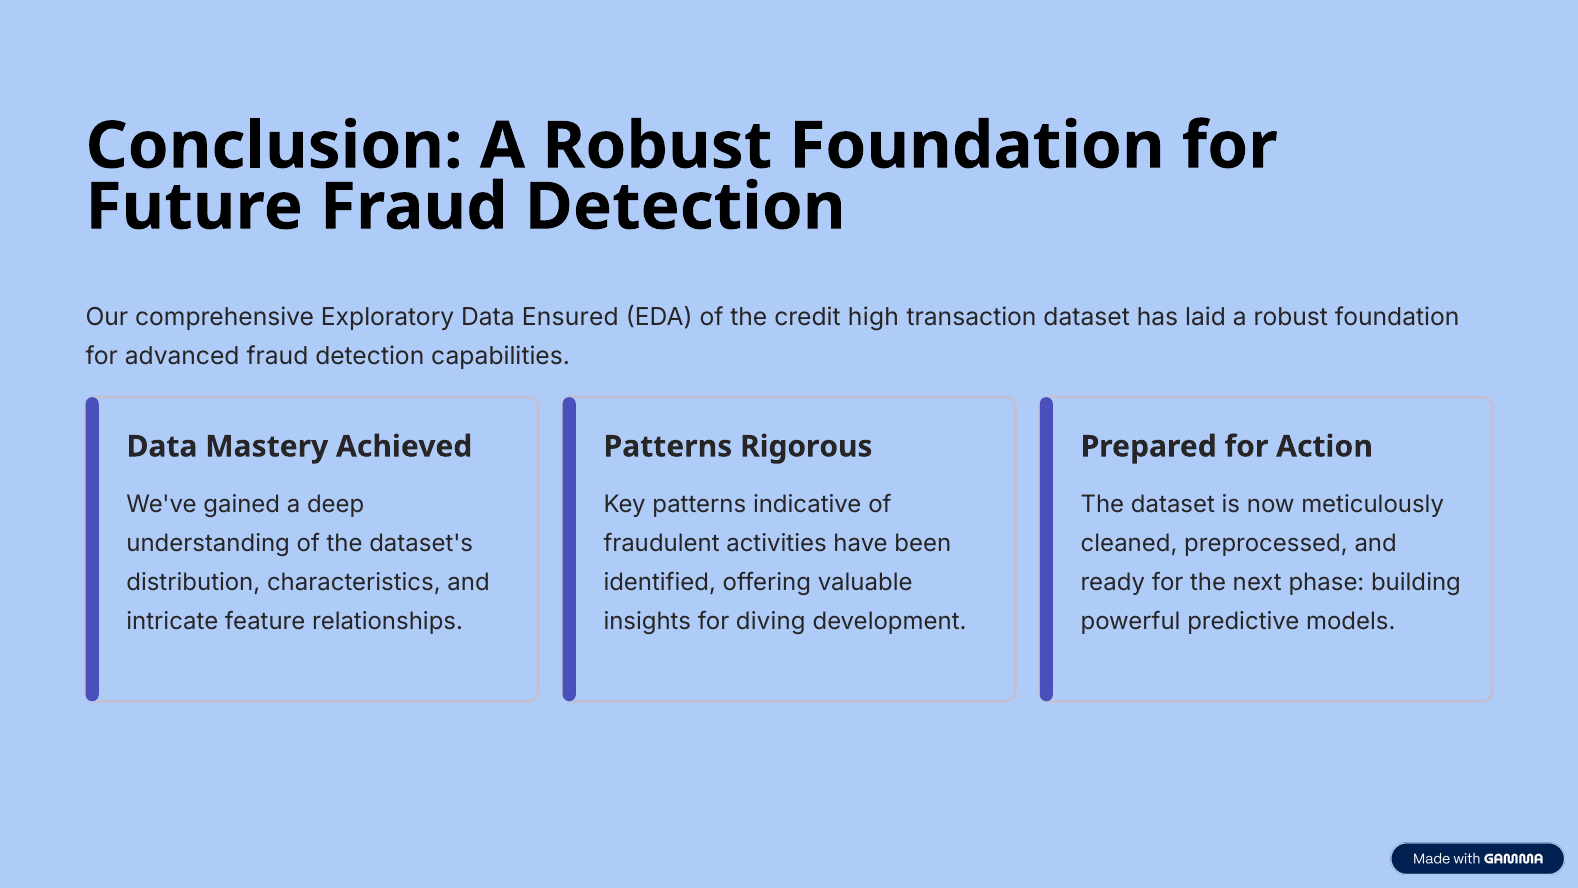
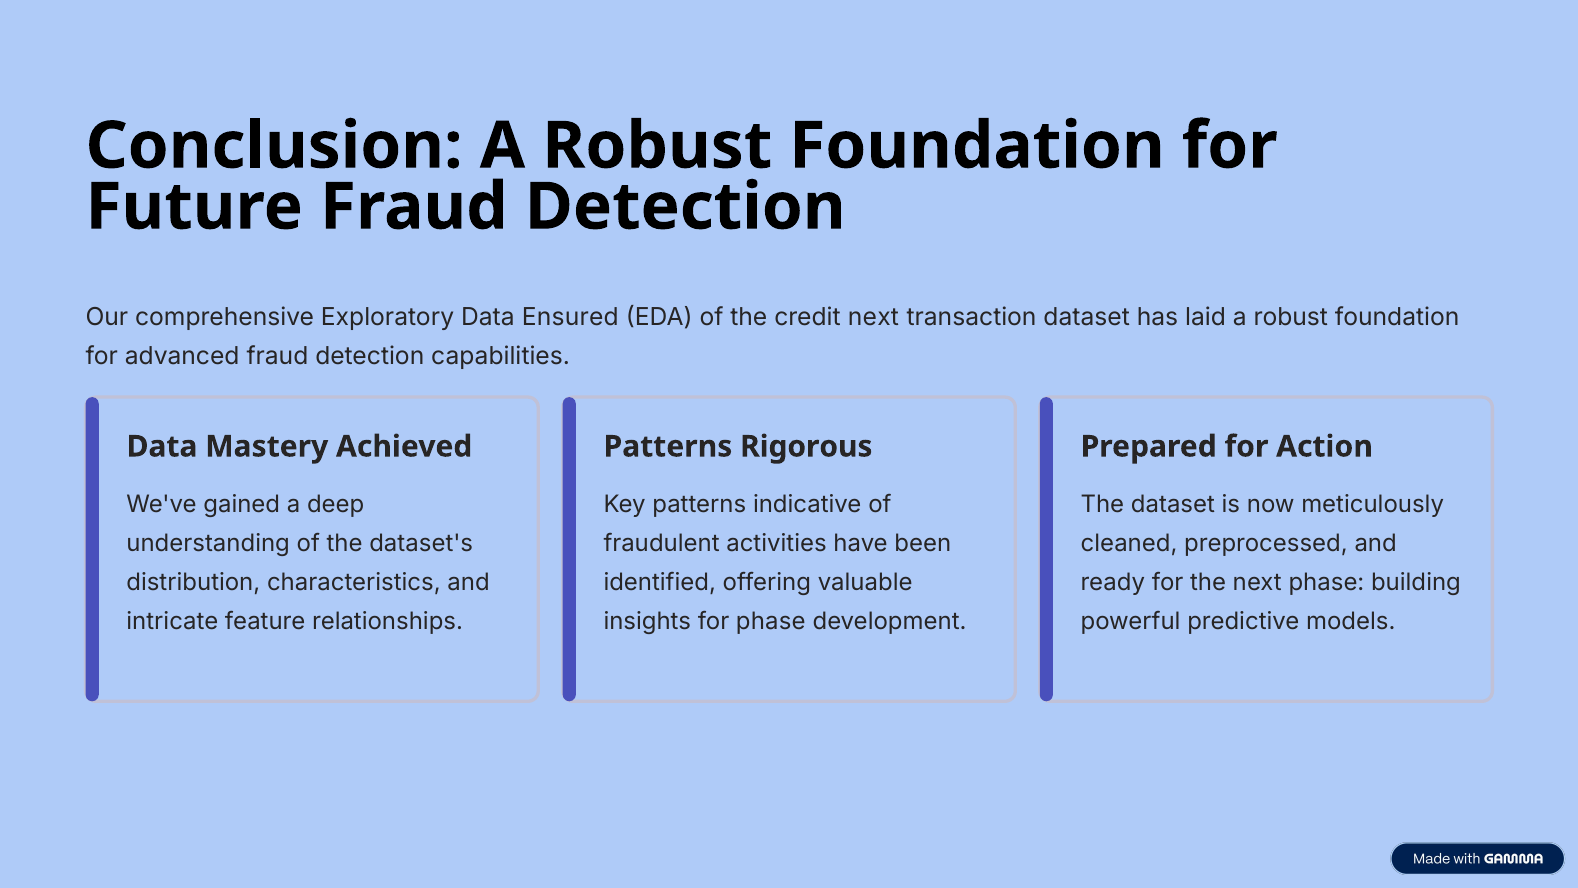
credit high: high -> next (873, 317)
for diving: diving -> phase (771, 621)
